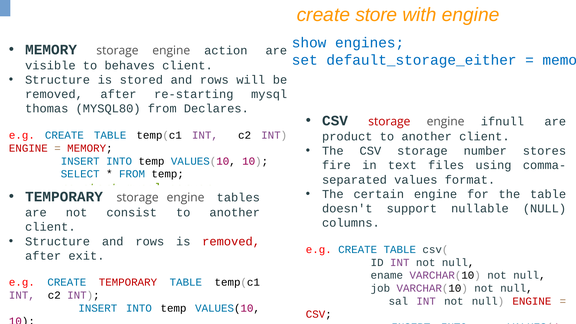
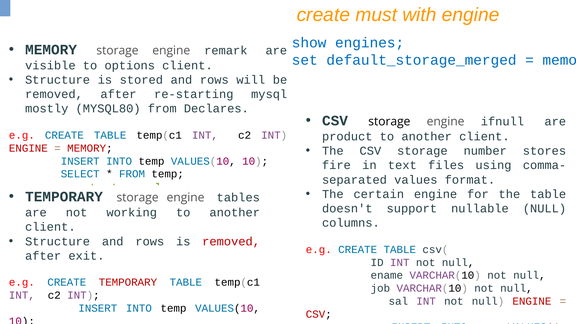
store: store -> must (376, 15)
action: action -> remark (226, 51)
default_storage_either: default_storage_either -> default_storage_merged (421, 60)
behaves: behaves -> options (130, 65)
thomas: thomas -> mostly (47, 109)
storage colour: red -> black (389, 122)
consist: consist -> working (132, 213)
